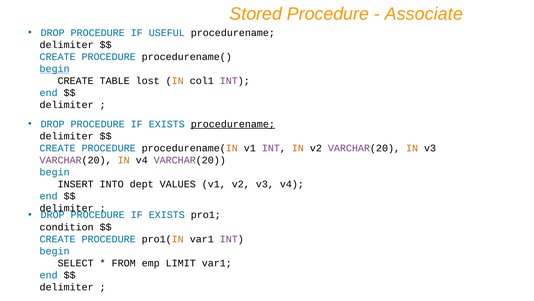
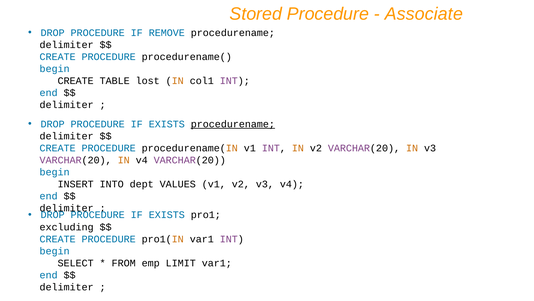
USEFUL: USEFUL -> REMOVE (167, 33)
begin underline: present -> none (55, 69)
condition: condition -> excluding (67, 227)
